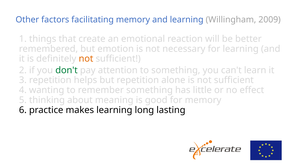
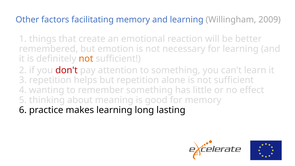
don't colour: green -> red (67, 70)
